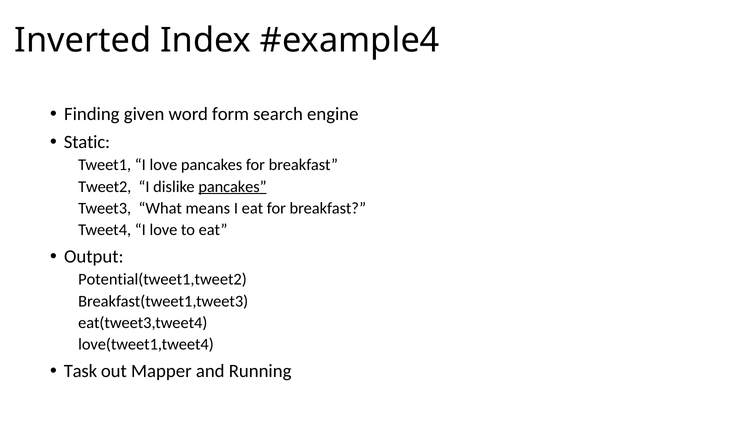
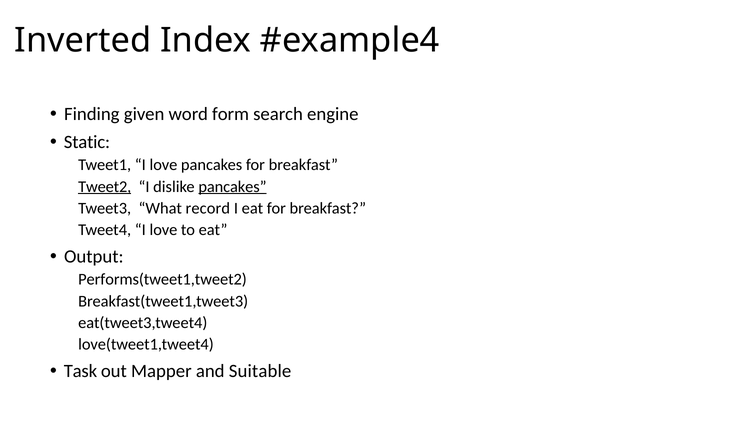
Tweet2 underline: none -> present (105, 187)
means: means -> record (208, 208)
Potential(tweet1,tweet2: Potential(tweet1,tweet2 -> Performs(tweet1,tweet2 (162, 279)
Running: Running -> Suitable (260, 371)
